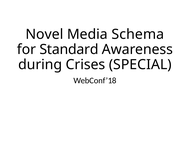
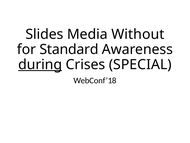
Novel: Novel -> Slides (44, 34)
Schema: Schema -> Without (138, 34)
during underline: none -> present (40, 64)
